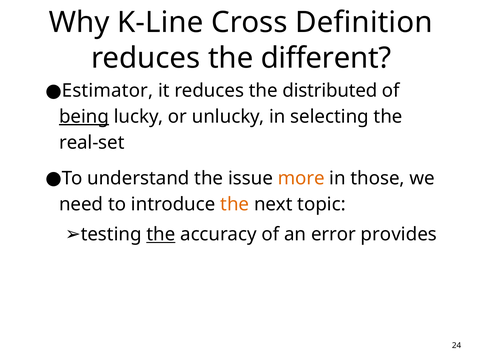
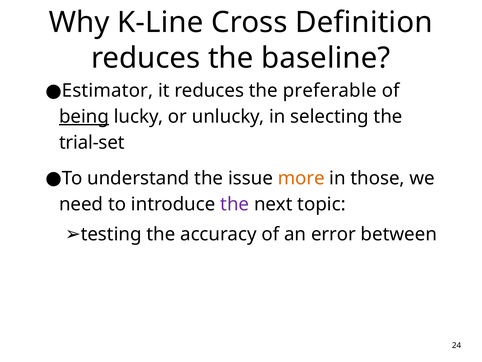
different: different -> baseline (326, 58)
distributed: distributed -> preferable (330, 91)
real-set: real-set -> trial-set (92, 142)
the colour: orange -> purple (235, 204)
the underline: present -> none (161, 234)
provides: provides -> between (399, 234)
